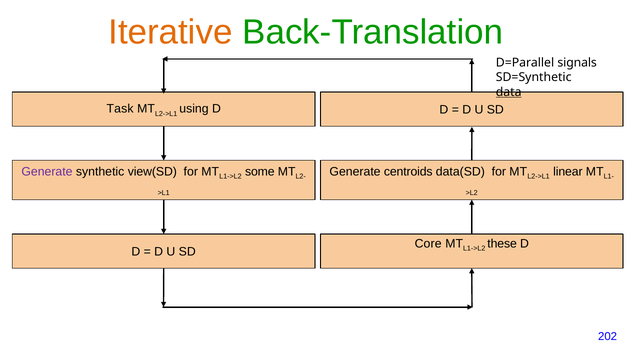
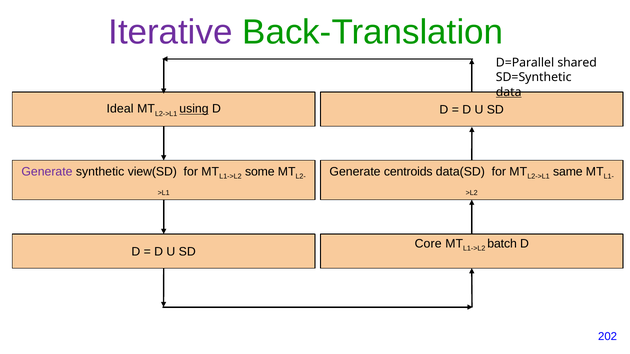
Iterative colour: orange -> purple (171, 32)
signals: signals -> shared (577, 63)
Task: Task -> Ideal (120, 109)
using underline: none -> present (194, 109)
linear: linear -> same (568, 172)
these: these -> batch (502, 244)
